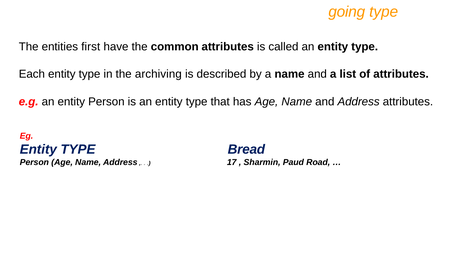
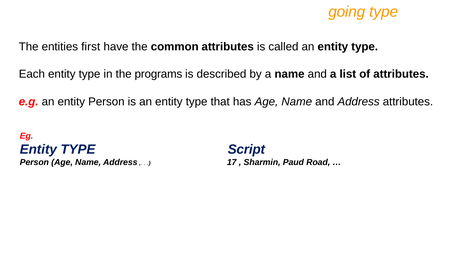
archiving: archiving -> programs (158, 74)
Bread: Bread -> Script (246, 150)
